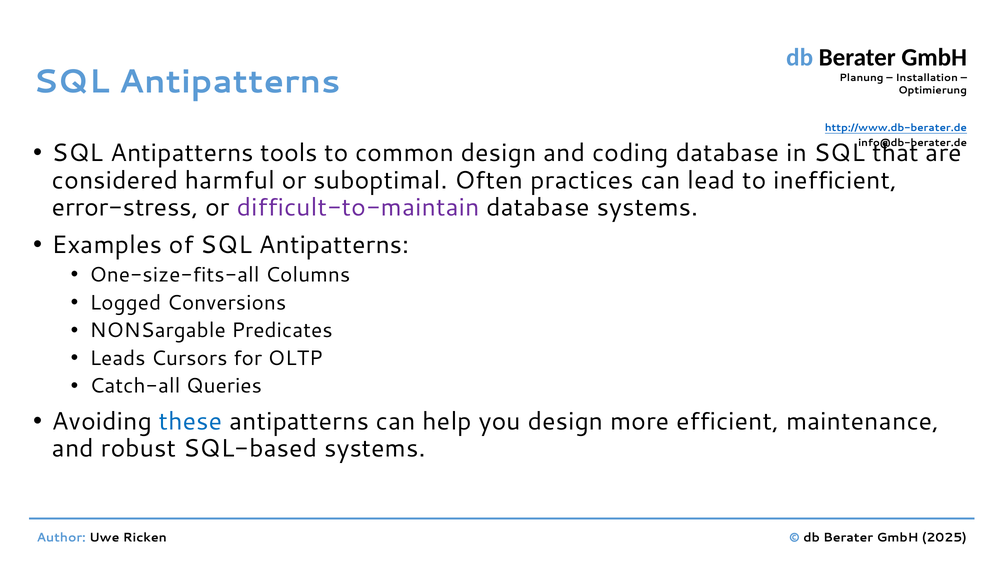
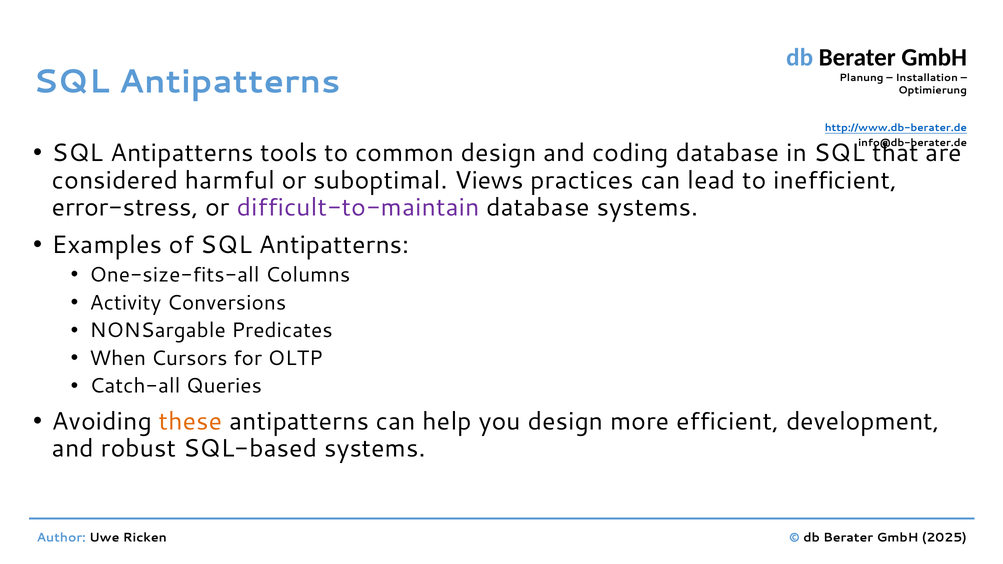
Often: Often -> Views (489, 180)
Logged: Logged -> Activity (125, 303)
Leads: Leads -> When (118, 358)
these colour: blue -> orange (191, 421)
maintenance: maintenance -> development (863, 421)
